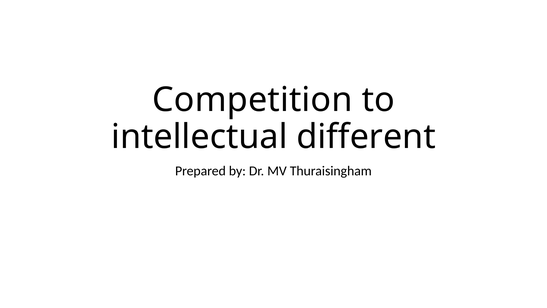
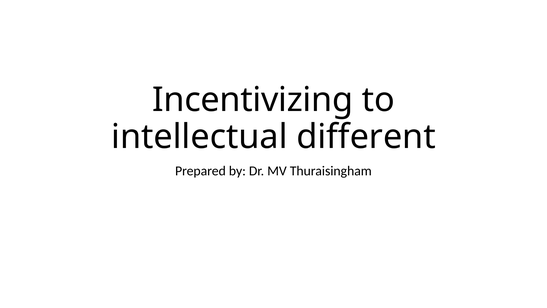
Competition: Competition -> Incentivizing (253, 100)
